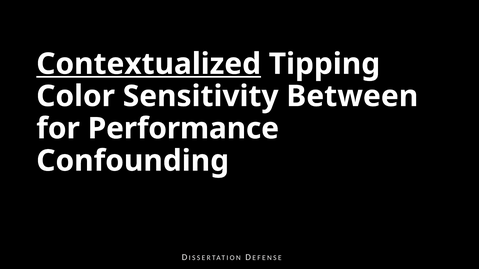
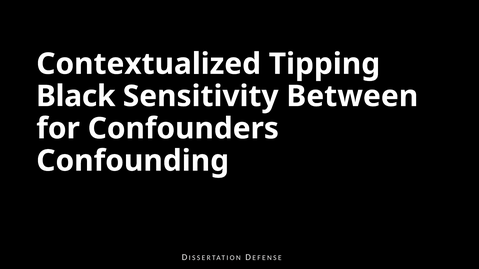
Contextualized underline: present -> none (149, 64)
Color: Color -> Black (76, 96)
Performance: Performance -> Confounders (183, 129)
